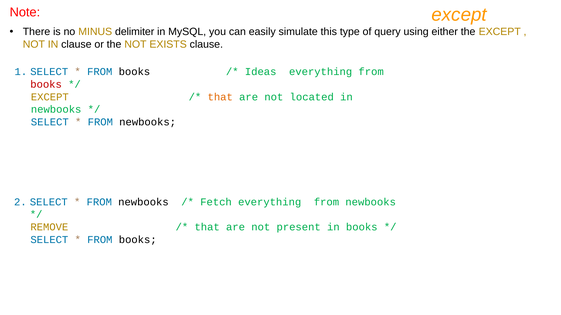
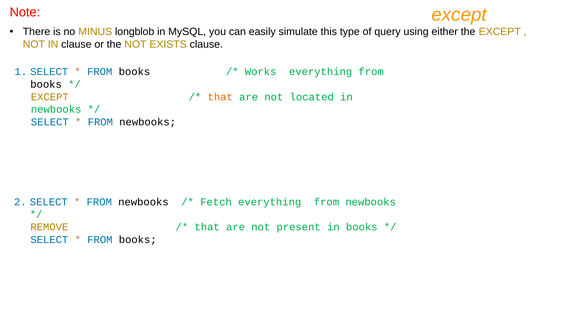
delimiter: delimiter -> longblob (135, 32)
Ideas: Ideas -> Works (261, 72)
books colour: red -> black (46, 84)
